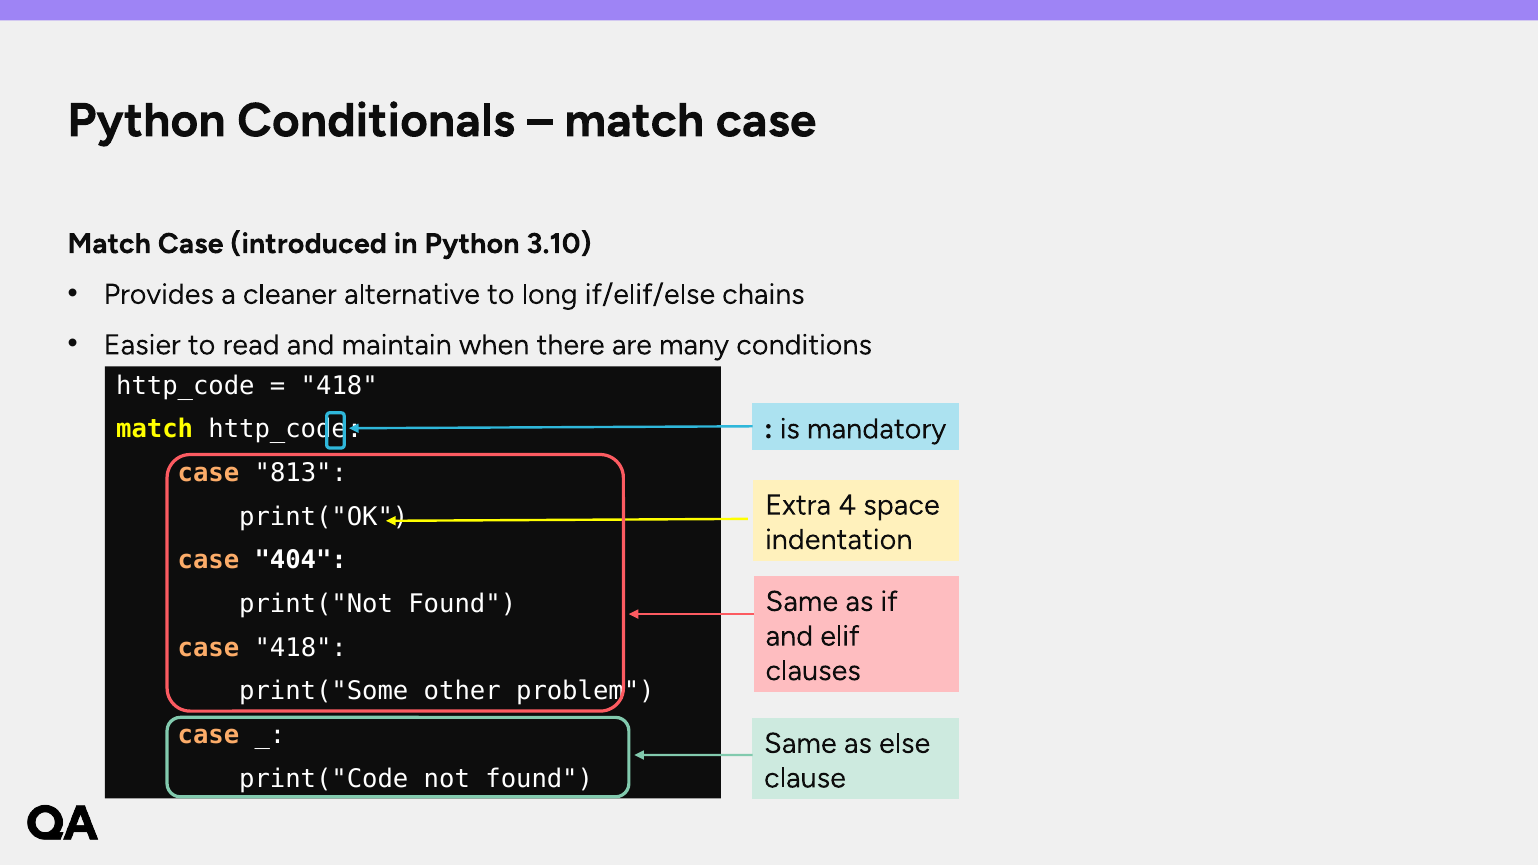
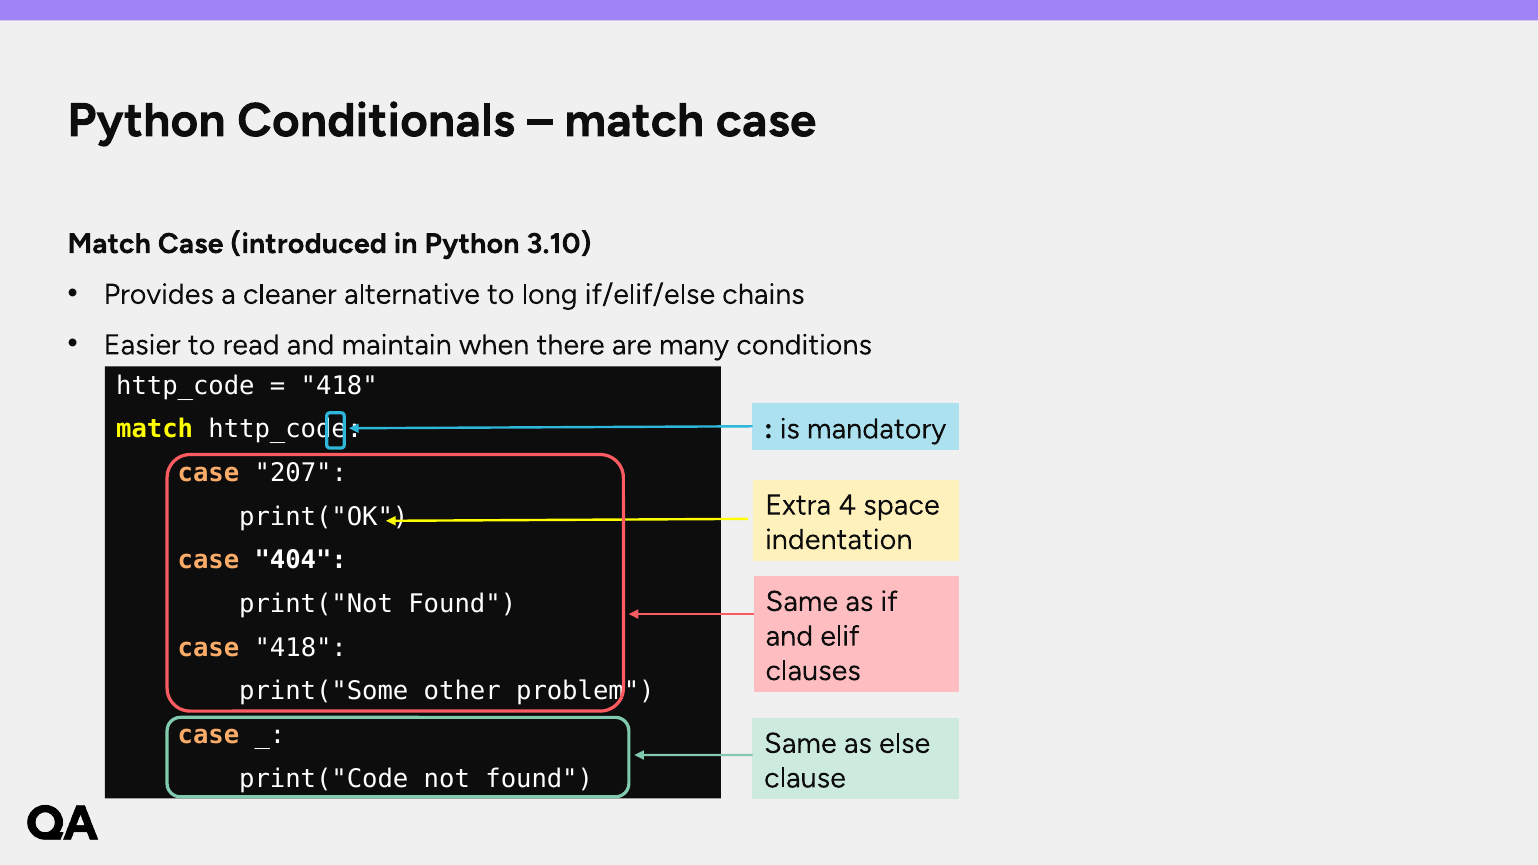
813: 813 -> 207 (301, 473)
